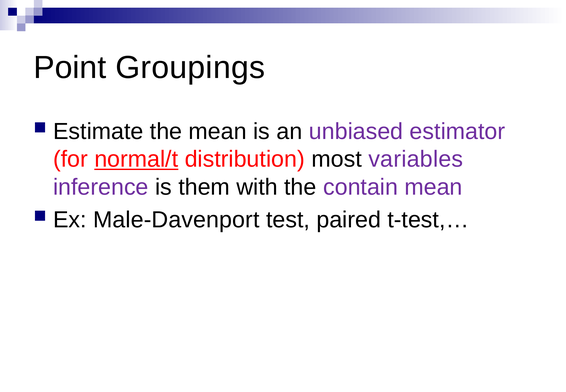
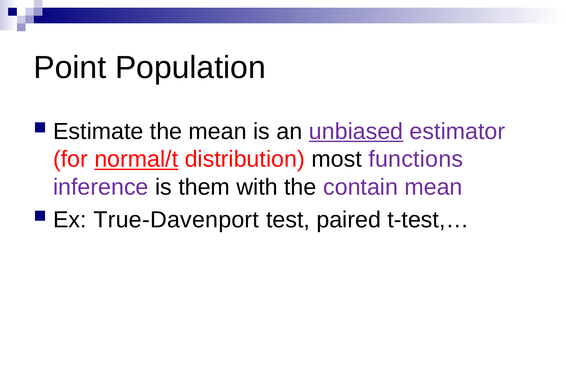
Groupings: Groupings -> Population (190, 68)
unbiased underline: none -> present (356, 131)
variables: variables -> functions (416, 159)
Male-Davenport: Male-Davenport -> True-Davenport (176, 220)
